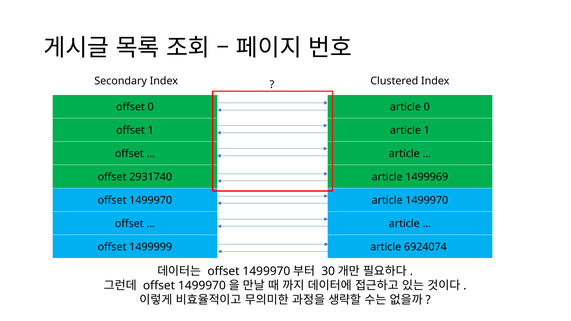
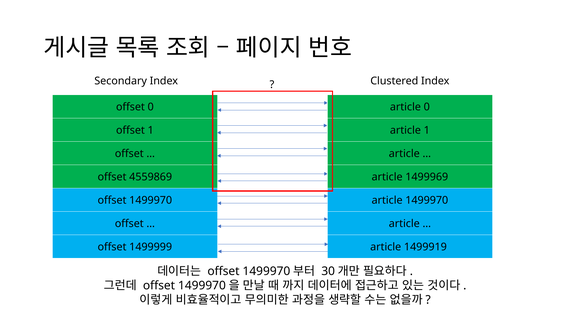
2931740: 2931740 -> 4559869 (151, 177)
6924074: 6924074 -> 1499919 (425, 247)
